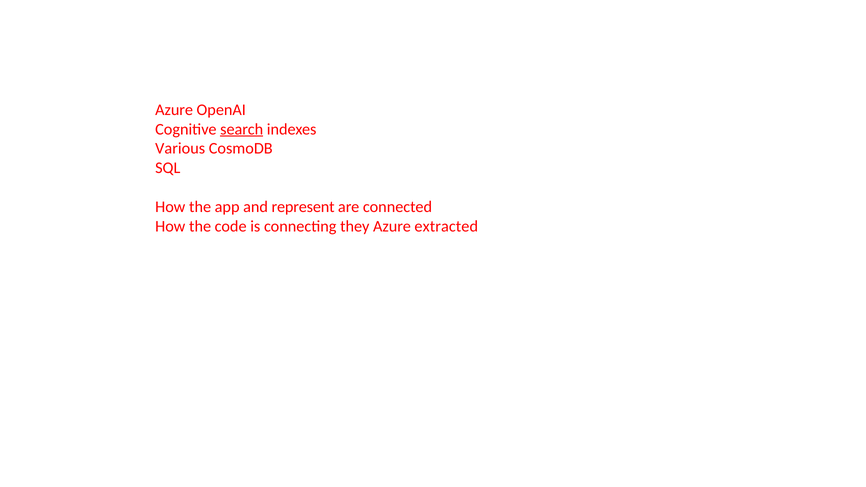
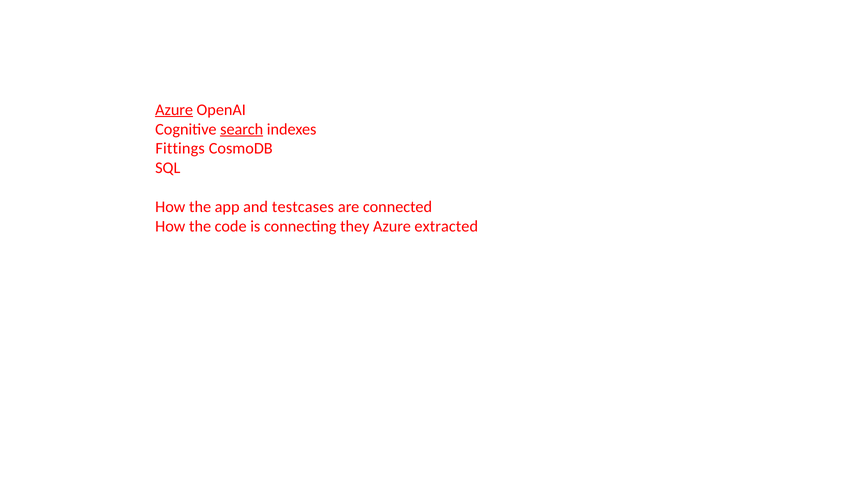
Azure underline: none -> present (174, 110)
Various: Various -> Fittings (180, 149)
represent: represent -> testcases (303, 207)
